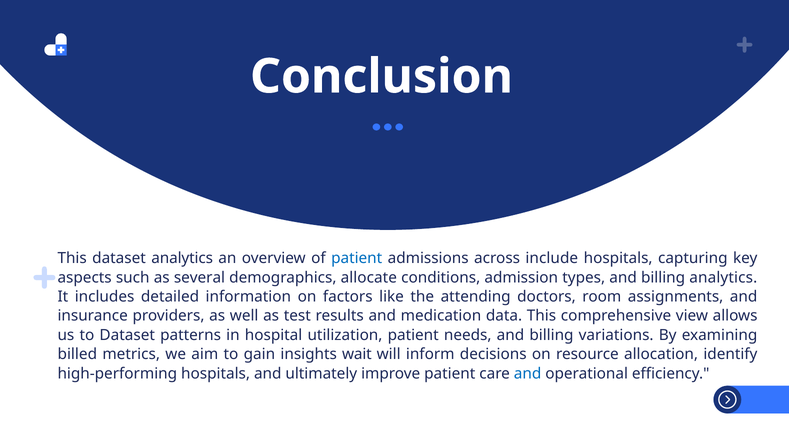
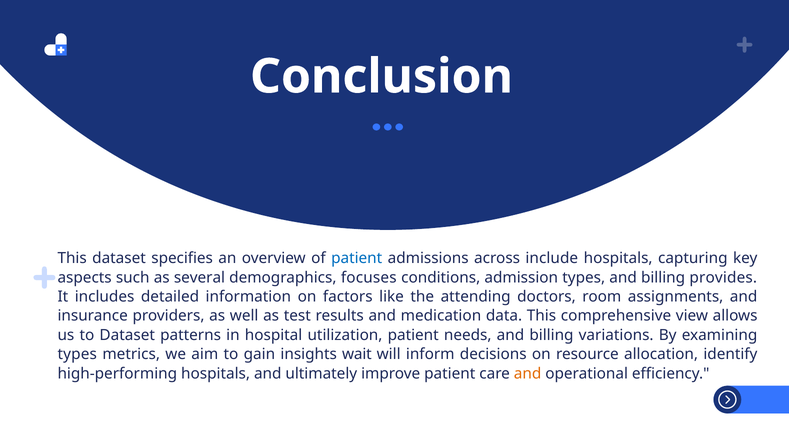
dataset analytics: analytics -> specifies (182, 258)
allocate: allocate -> focuses (369, 277)
billing analytics: analytics -> provides (723, 277)
billed: billed -> types (77, 354)
and colour: blue -> orange (528, 373)
